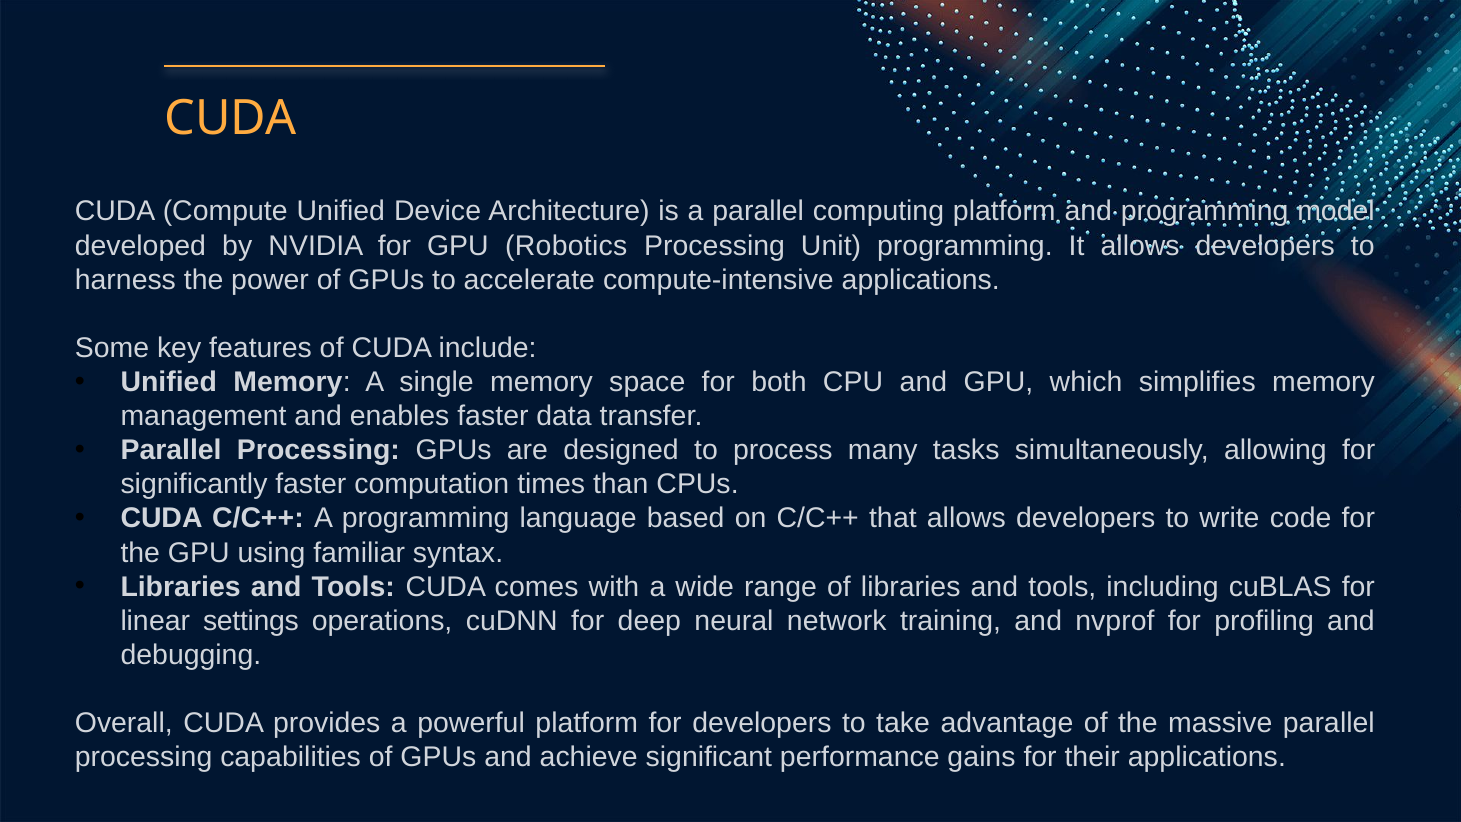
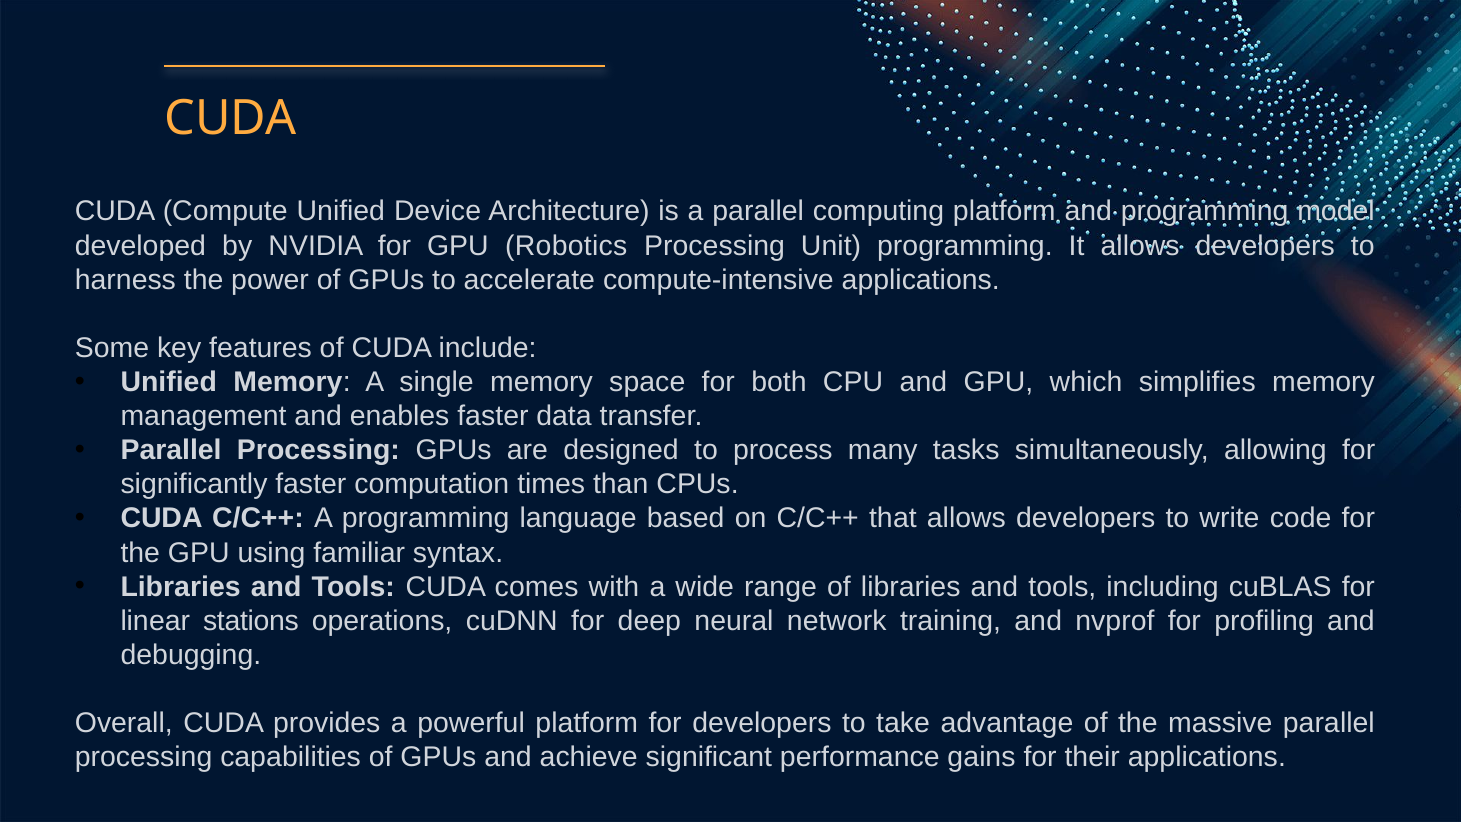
settings: settings -> stations (251, 621)
